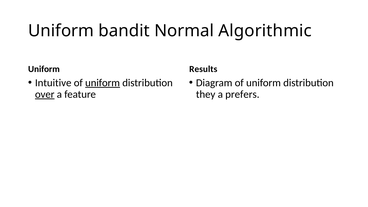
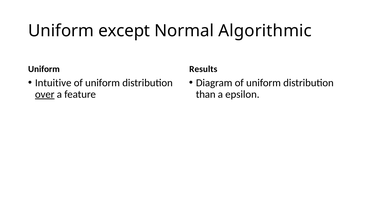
bandit: bandit -> except (124, 31)
uniform underline: present -> none (103, 83)
they: they -> than (206, 94)
prefers: prefers -> epsilon (242, 94)
